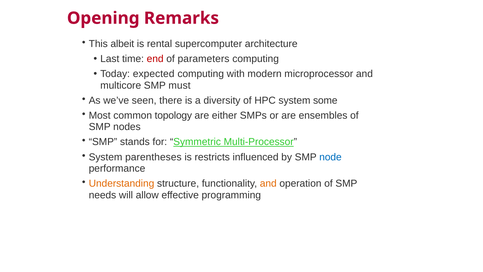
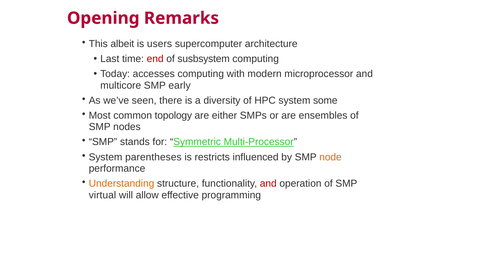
rental: rental -> users (160, 44)
parameters: parameters -> susbsystem (204, 59)
expected: expected -> accesses (154, 74)
must: must -> early (180, 85)
node colour: blue -> orange (330, 157)
and colour: orange -> red (268, 183)
needs: needs -> virtual (102, 195)
